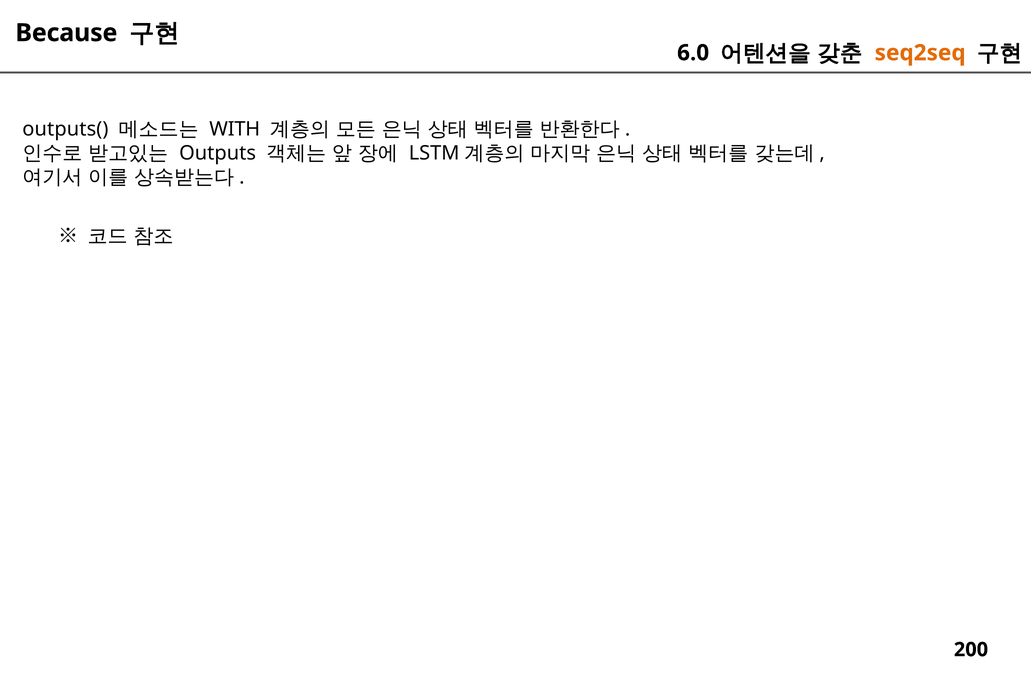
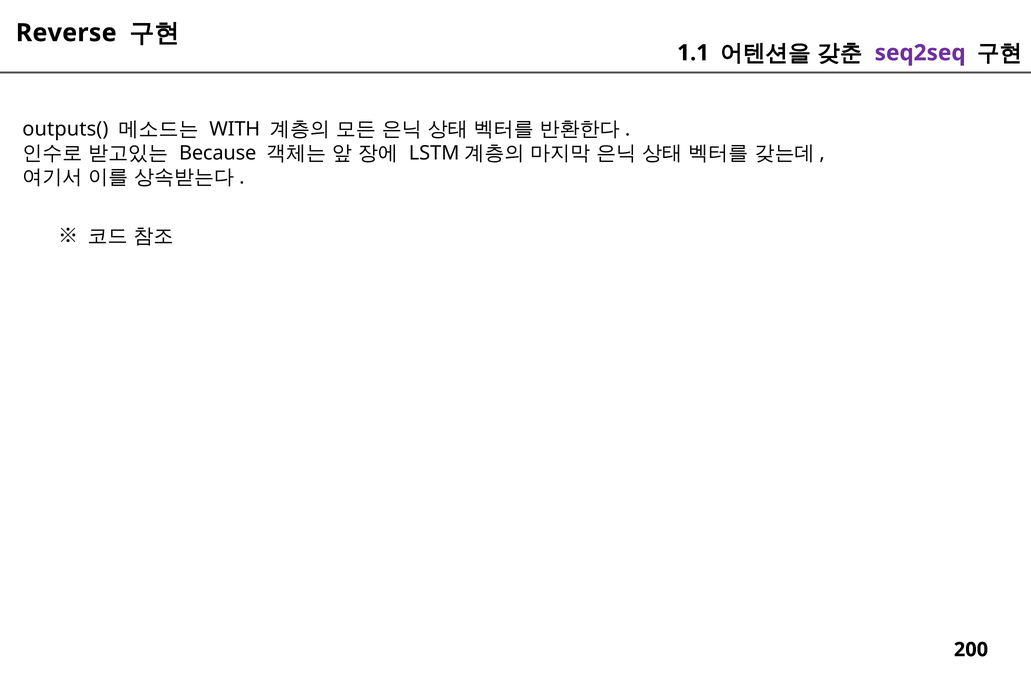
Because: Because -> Reverse (66, 33)
6.0: 6.0 -> 1.1 (693, 53)
seq2seq colour: orange -> purple (920, 53)
Outputs: Outputs -> Because (218, 153)
